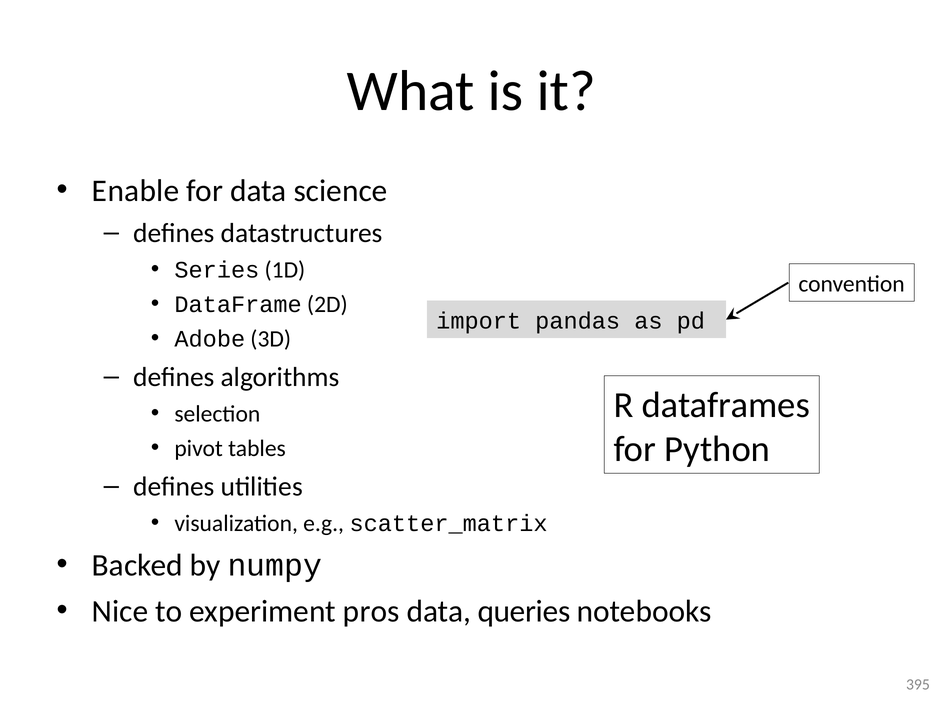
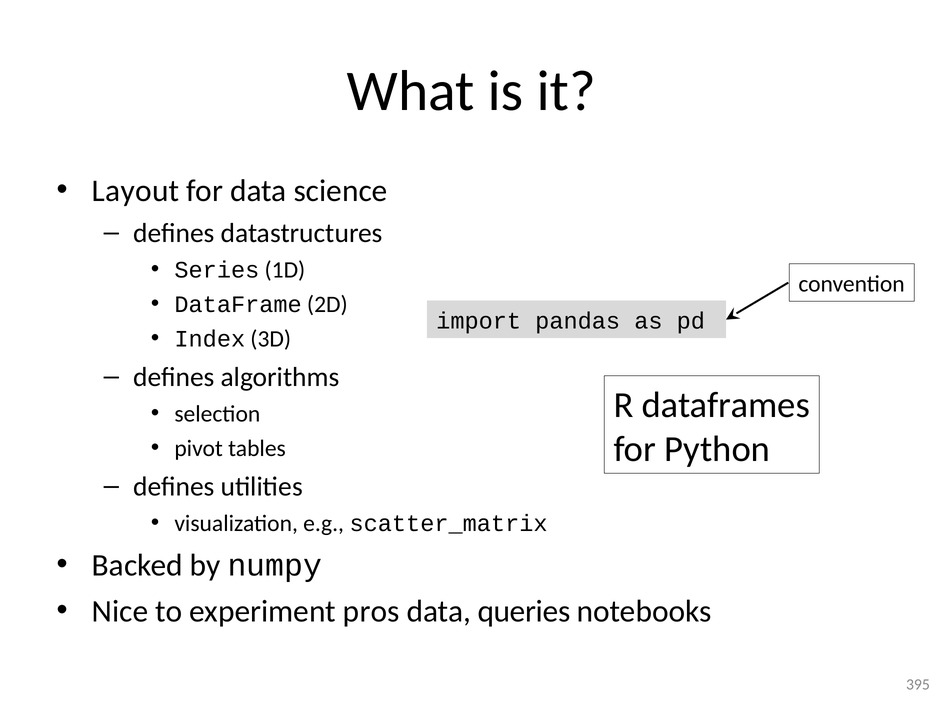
Enable: Enable -> Layout (136, 191)
Adobe: Adobe -> Index (210, 339)
